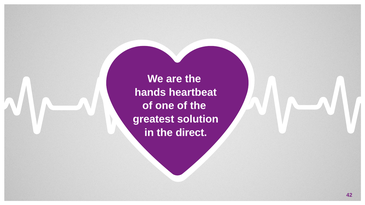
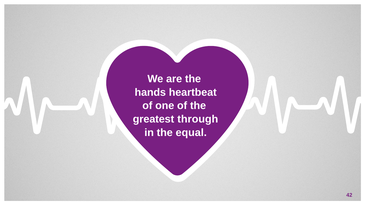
solution: solution -> through (198, 119)
direct: direct -> equal (191, 133)
